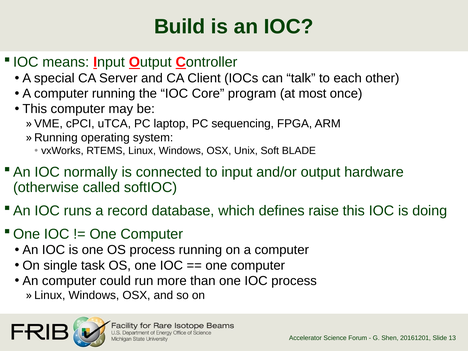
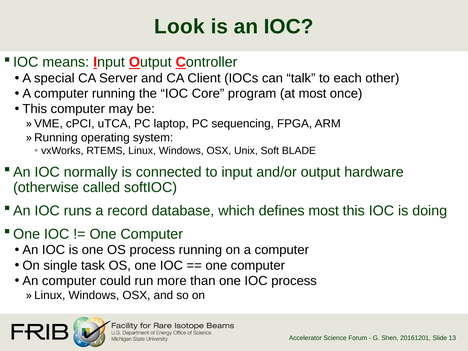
Build: Build -> Look (179, 27)
defines raise: raise -> most (324, 211)
